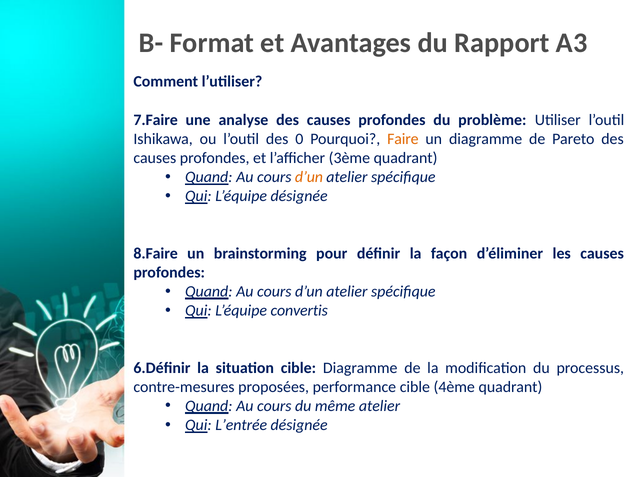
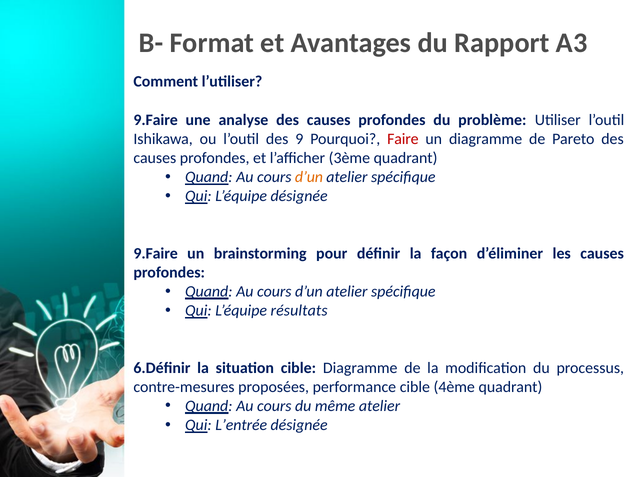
7.Faire: 7.Faire -> 9.Faire (156, 120)
0: 0 -> 9 (299, 139)
Faire colour: orange -> red (403, 139)
8.Faire: 8.Faire -> 9.Faire (156, 253)
convertis: convertis -> résultats (299, 311)
